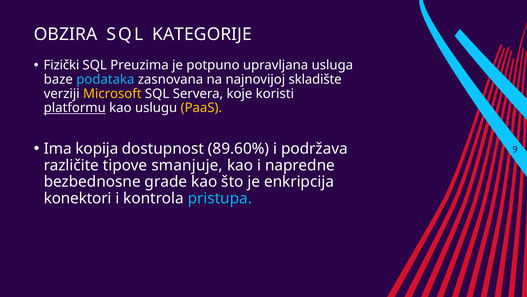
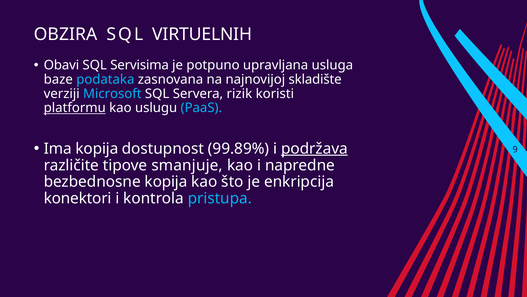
KATEGORIJE: KATEGORIJE -> VIRTUELNIH (202, 34)
Fizički: Fizički -> Obavi (61, 65)
Preuzima: Preuzima -> Servisima (140, 65)
Microsoft colour: yellow -> light blue (112, 94)
koje: koje -> rizik (239, 94)
PaaS colour: yellow -> light blue (201, 108)
89.60%: 89.60% -> 99.89% (239, 148)
podržava underline: none -> present (314, 148)
bezbednosne grade: grade -> kopija (166, 182)
